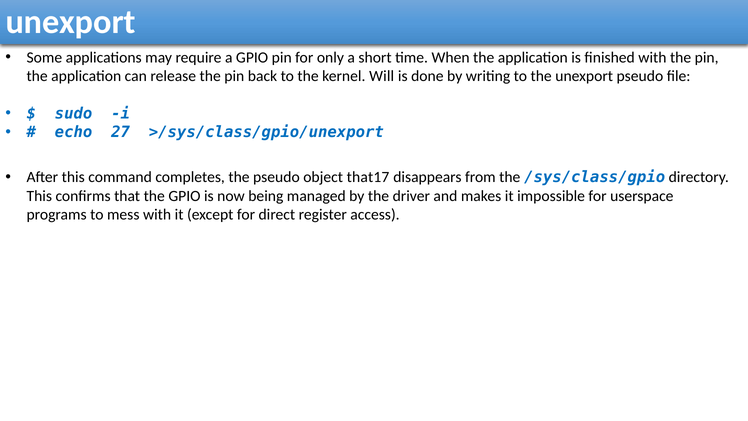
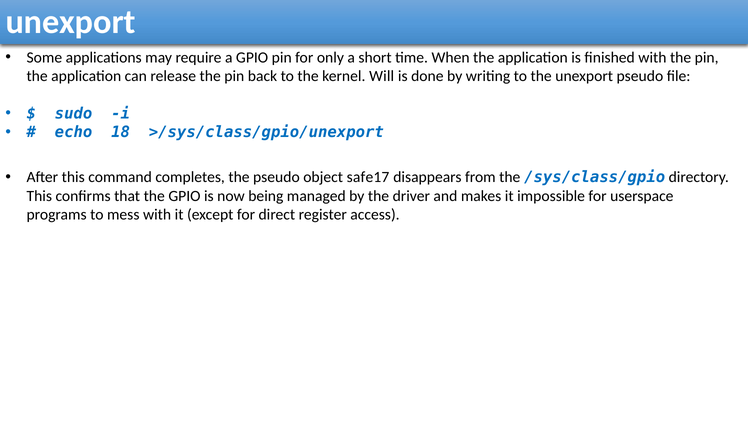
27: 27 -> 18 (121, 132)
that17: that17 -> safe17 (368, 177)
